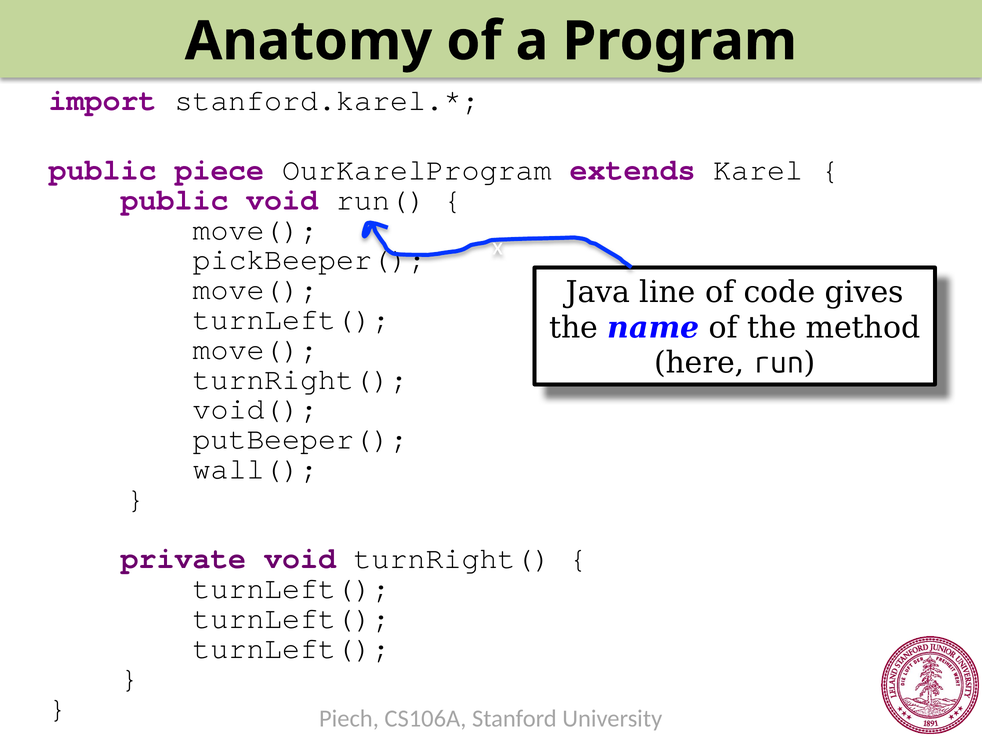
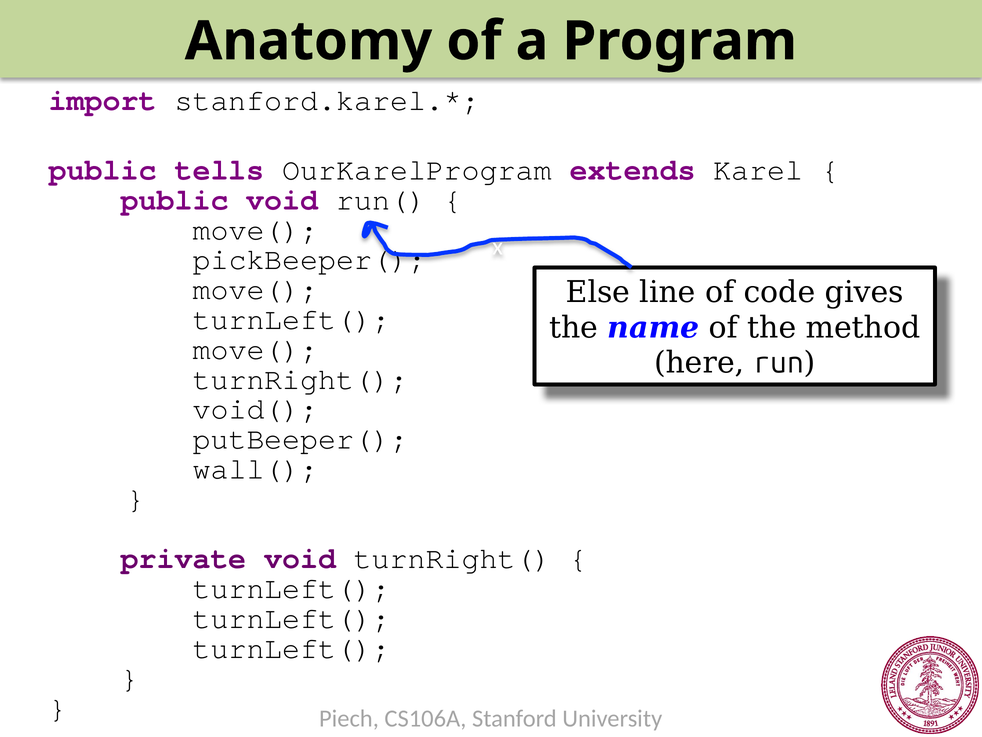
piece: piece -> tells (220, 170)
Java: Java -> Else (598, 292)
